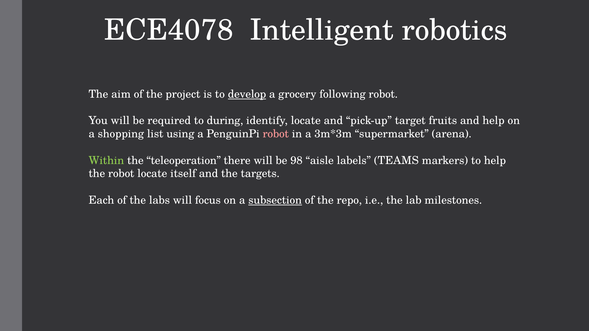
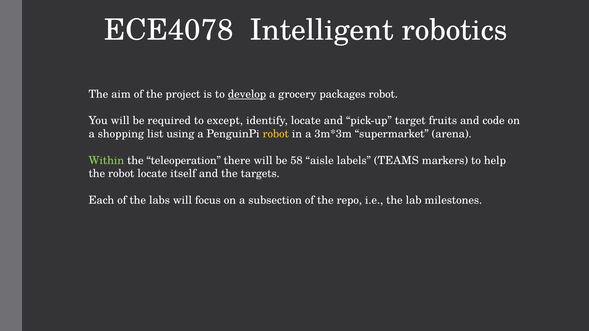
following: following -> packages (343, 94)
during: during -> except (225, 121)
and help: help -> code (494, 121)
robot colour: pink -> yellow (276, 134)
98: 98 -> 58 (297, 161)
subsection underline: present -> none (275, 200)
